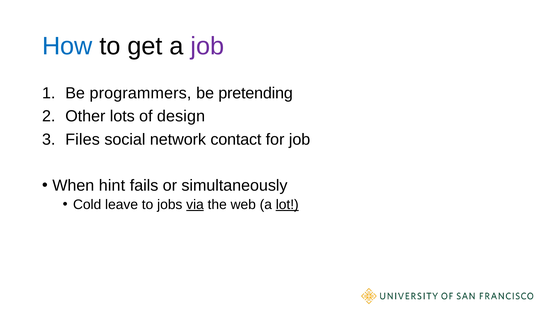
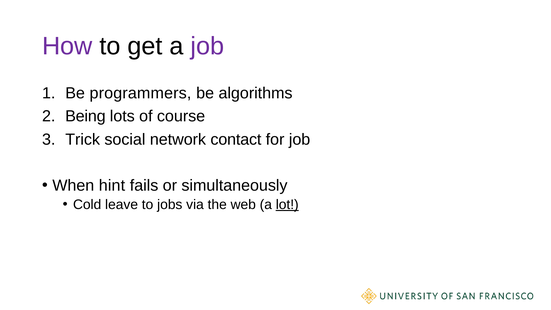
How colour: blue -> purple (67, 46)
pretending: pretending -> algorithms (256, 93)
Other: Other -> Being (85, 116)
design: design -> course (181, 116)
Files: Files -> Trick (83, 139)
via underline: present -> none (195, 205)
